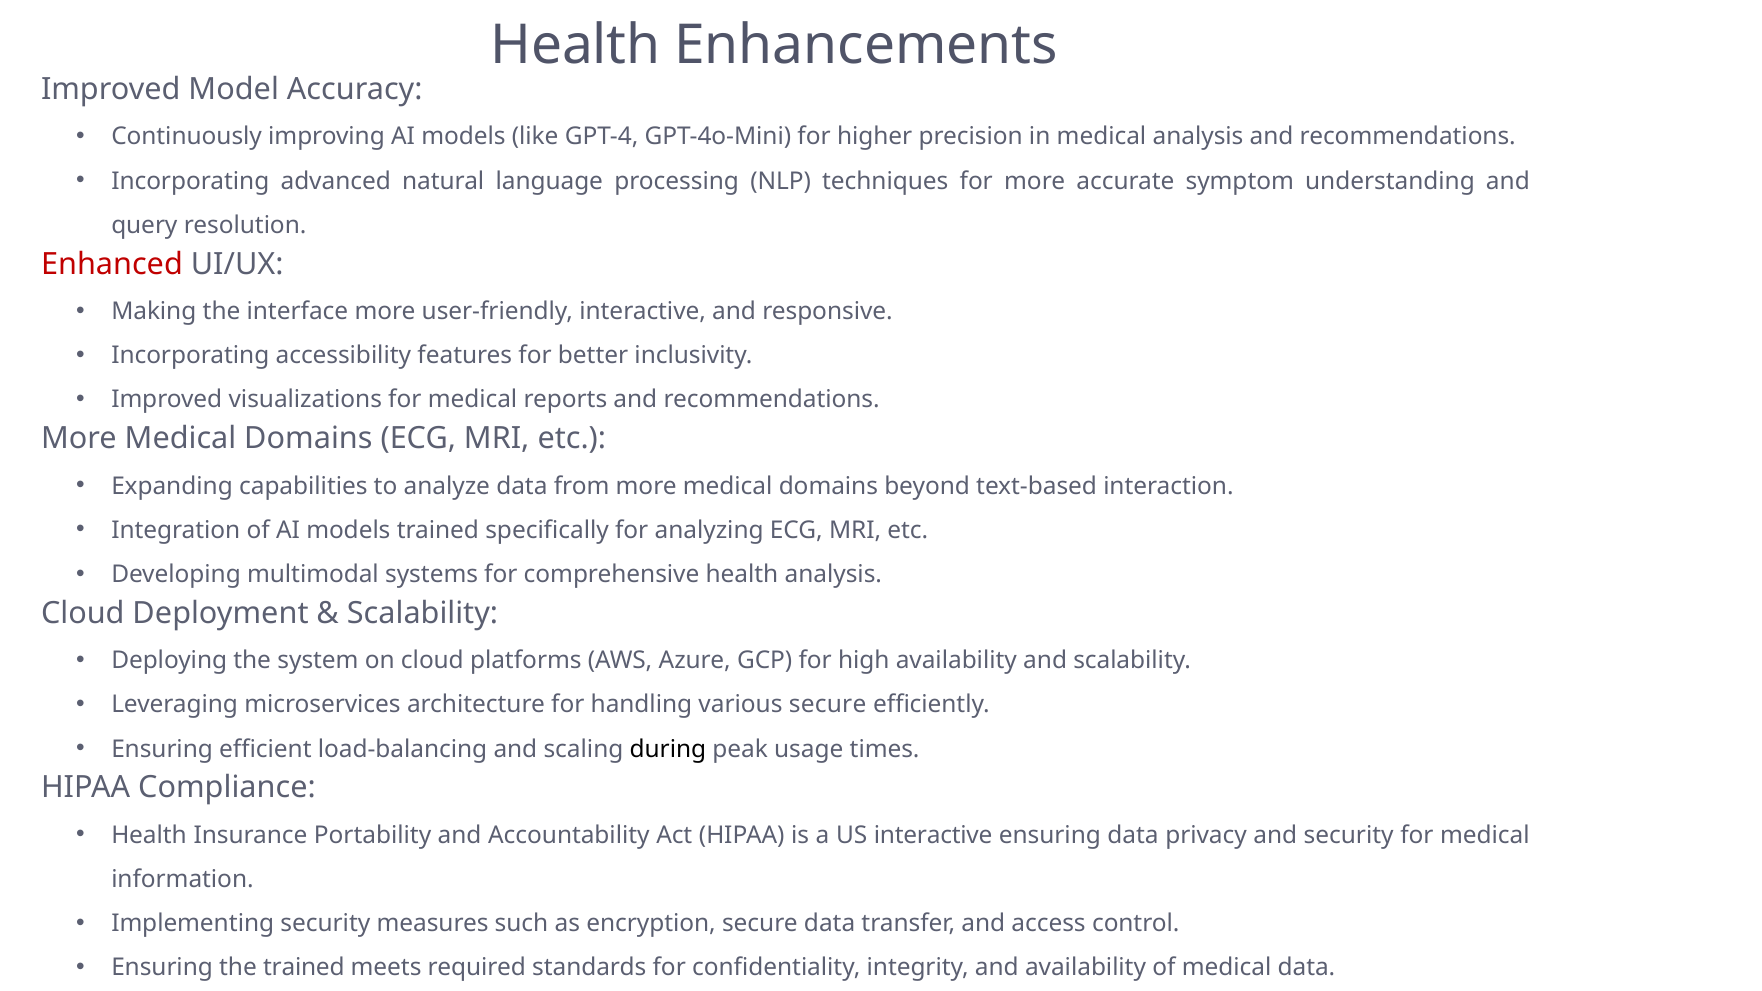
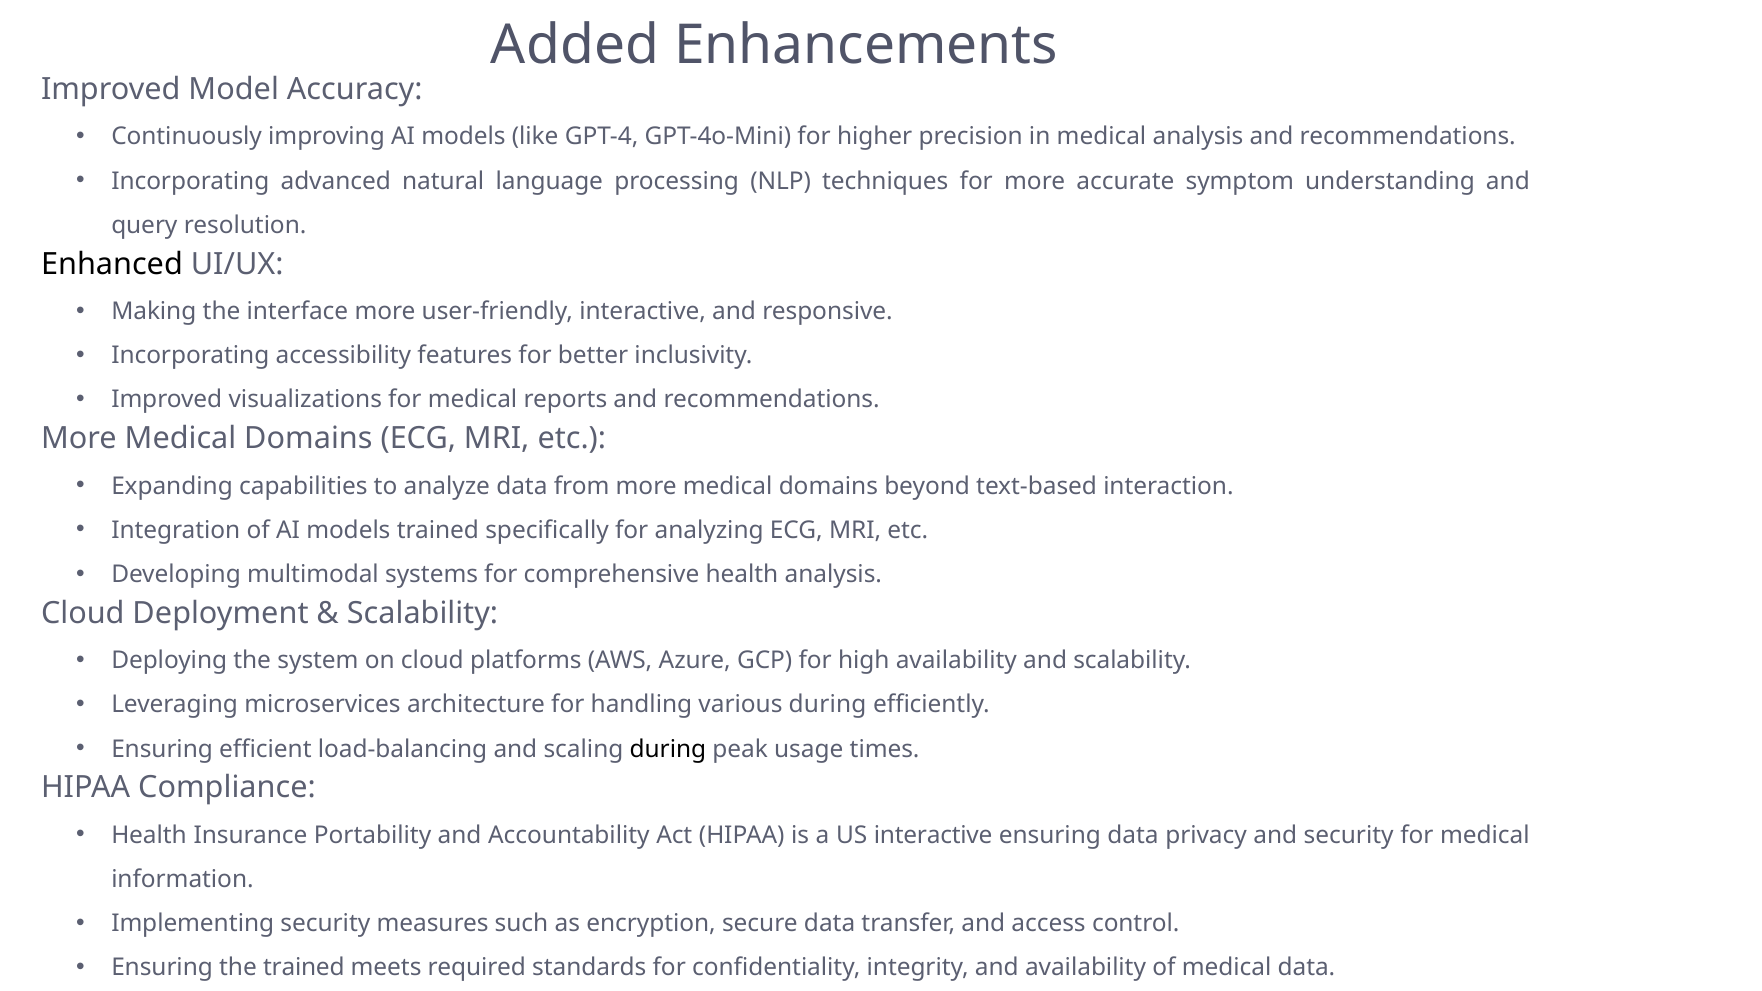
Health: Health -> Added (575, 46)
Enhanced colour: red -> black (112, 264)
various secure: secure -> during (828, 705)
